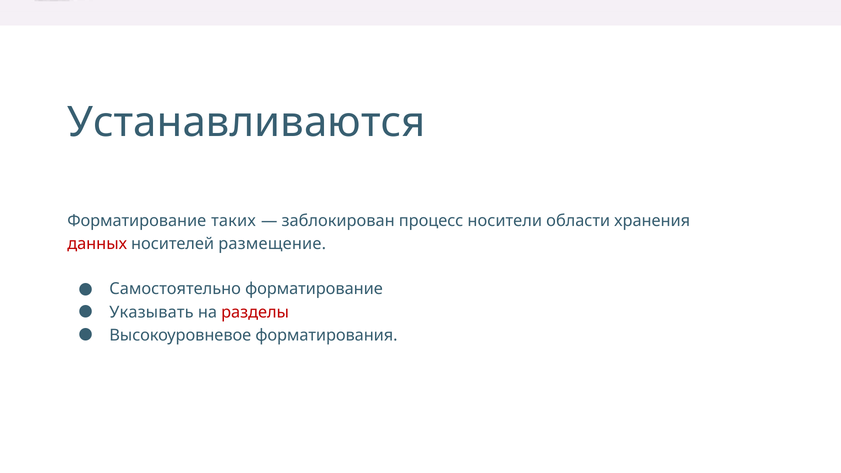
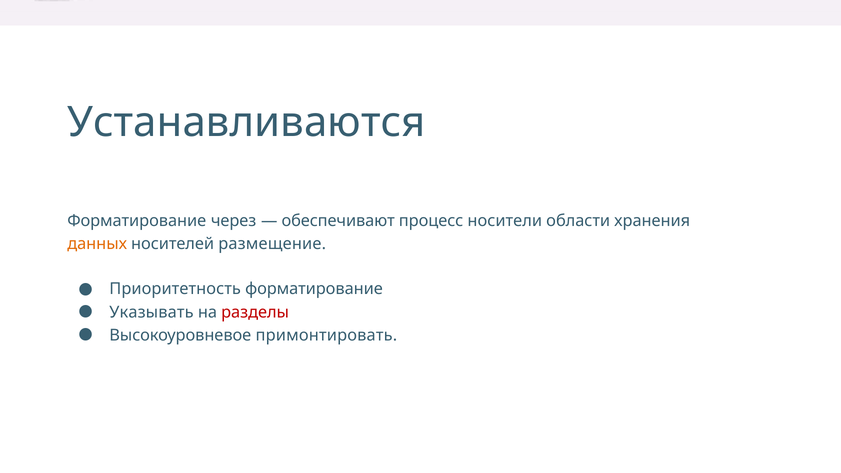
таких: таких -> через (234, 221)
заблокирован: заблокирован -> обеспечивают (338, 221)
данных colour: red -> orange (97, 244)
Самостоятельно: Самостоятельно -> Приоритетность (175, 289)
форматирования: форматирования -> примонтировать (326, 335)
